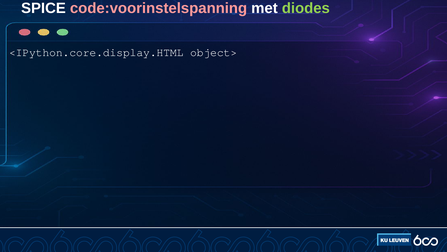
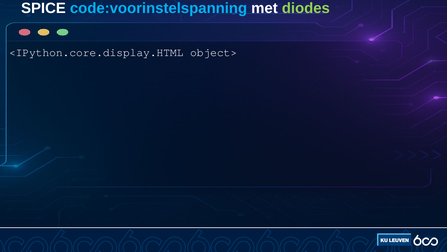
code:voorinstelspanning colour: pink -> light blue (159, 8)
